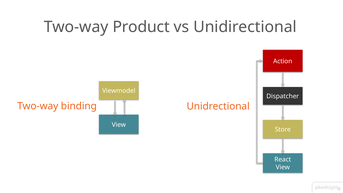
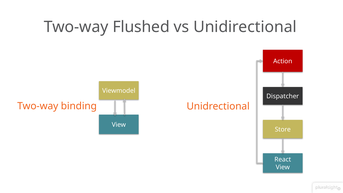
Product: Product -> Flushed (141, 27)
